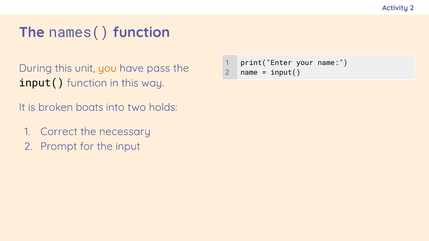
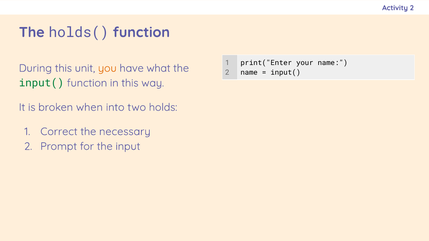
names(: names( -> holds( (79, 32)
pass: pass -> what (158, 68)
input( colour: black -> green (41, 83)
boats: boats -> when (89, 107)
